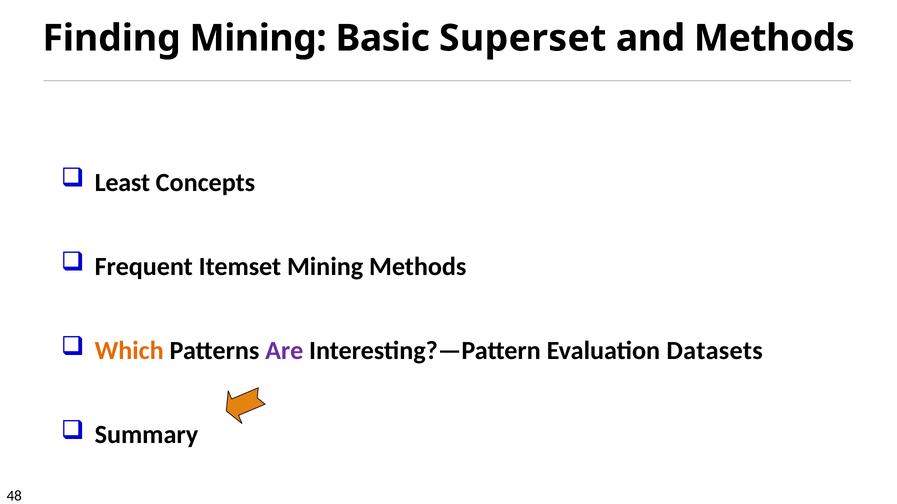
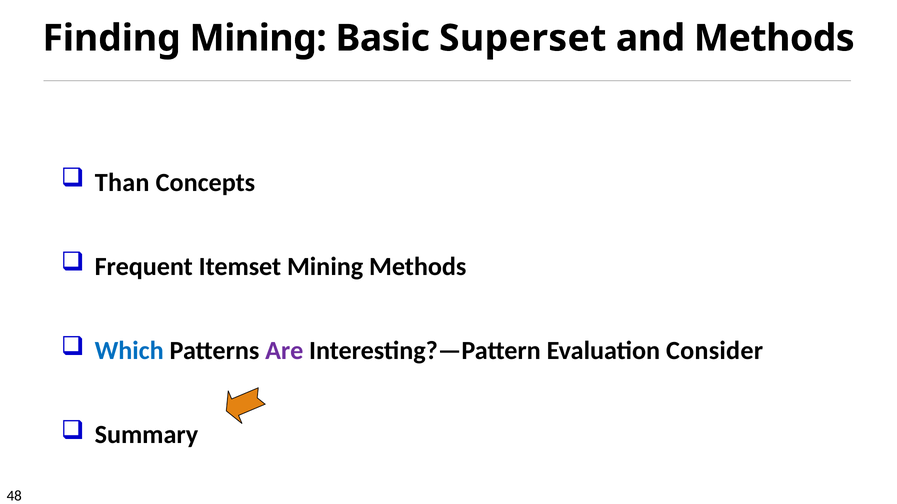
Least: Least -> Than (122, 183)
Which colour: orange -> blue (129, 351)
Datasets: Datasets -> Consider (715, 351)
